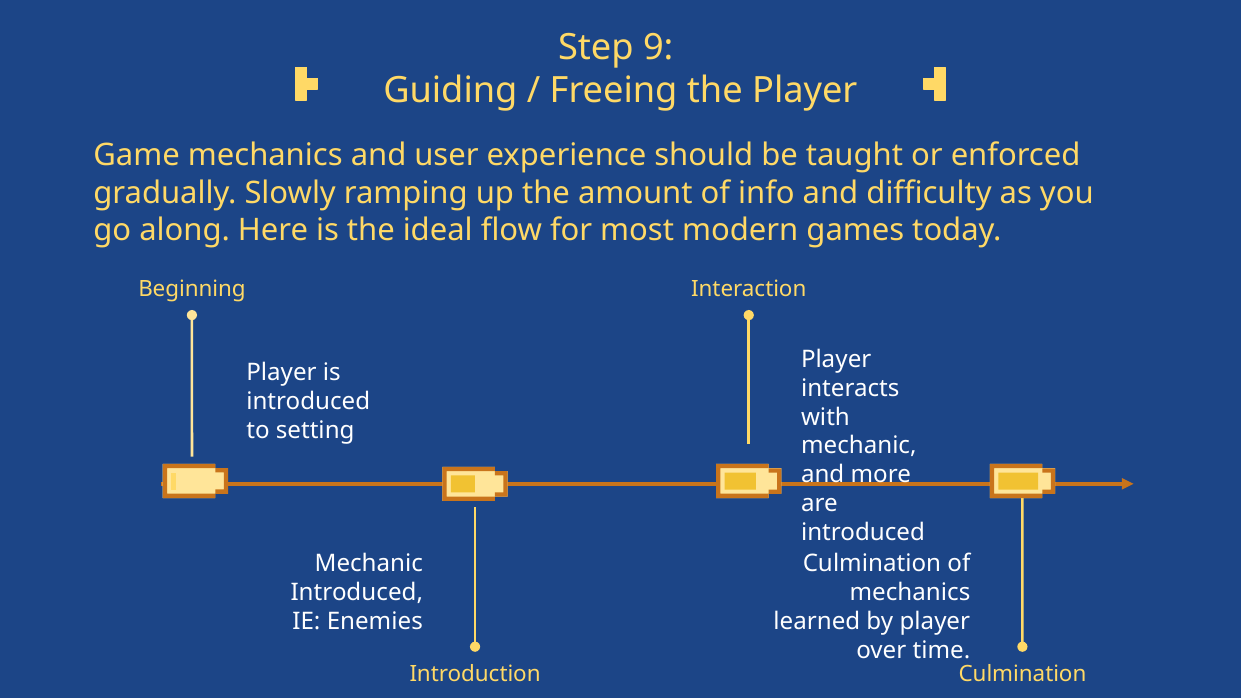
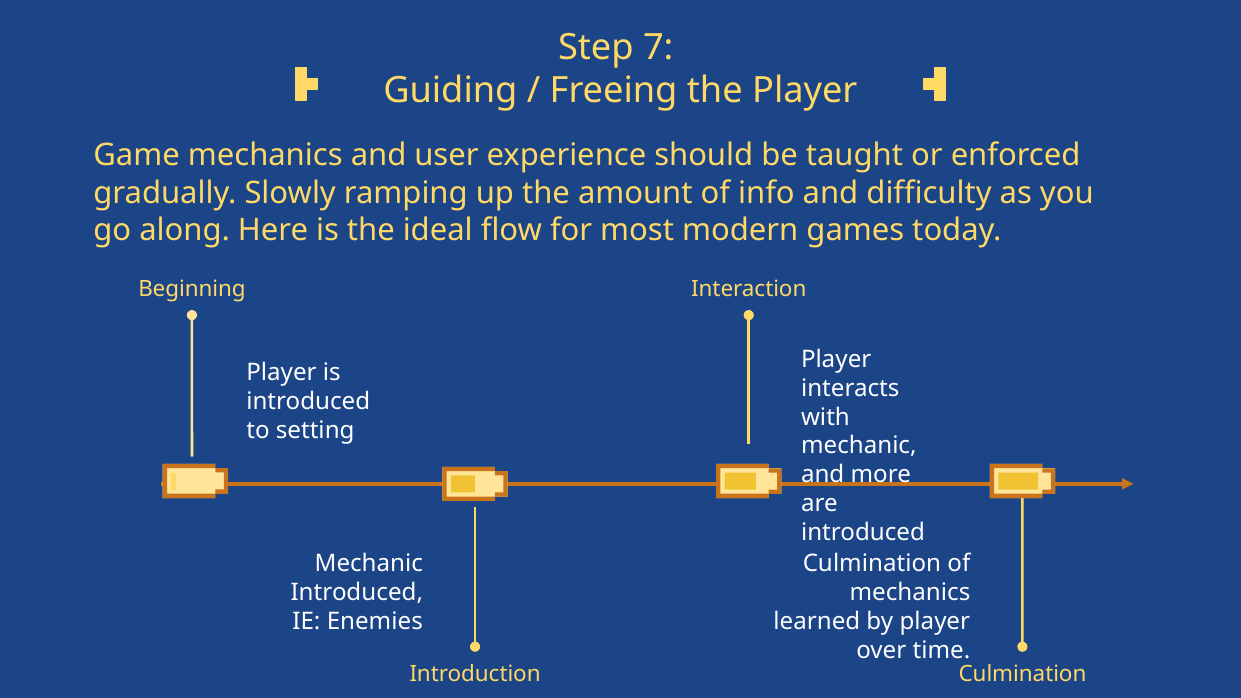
9: 9 -> 7 (658, 47)
